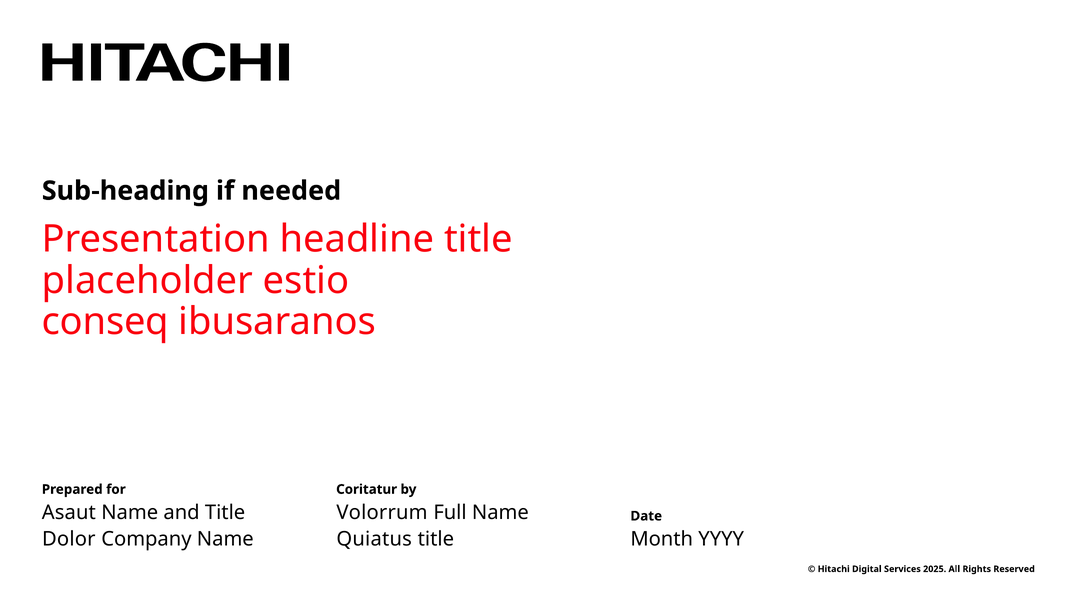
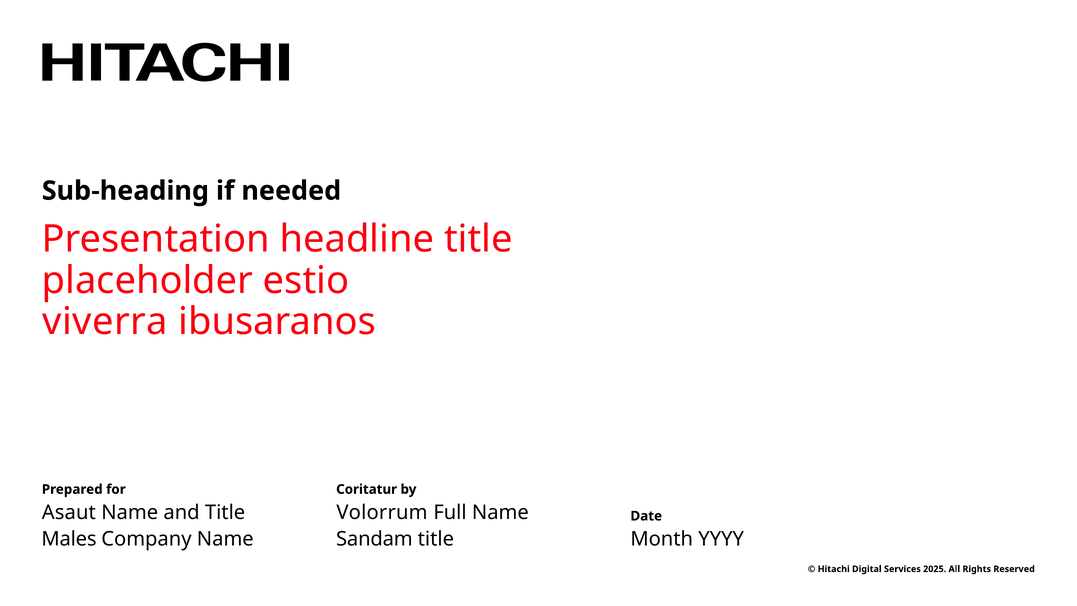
conseq: conseq -> viverra (105, 322)
Quiatus: Quiatus -> Sandam (374, 539)
Dolor: Dolor -> Males (69, 539)
